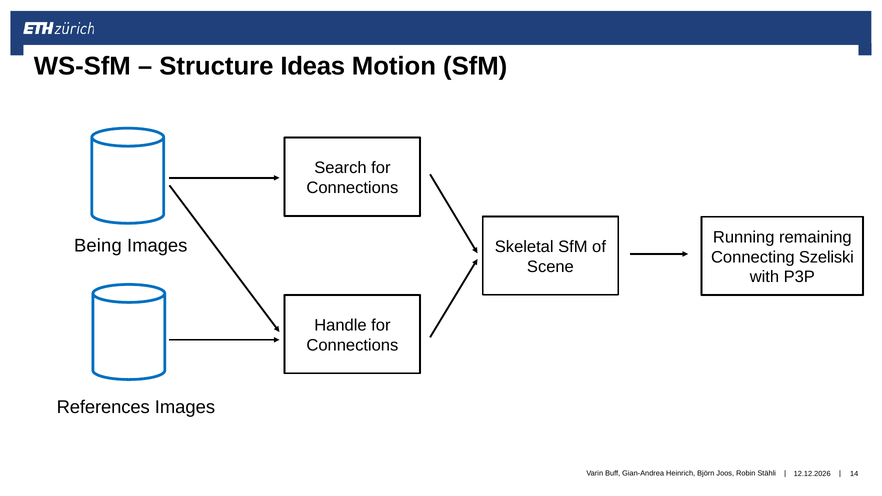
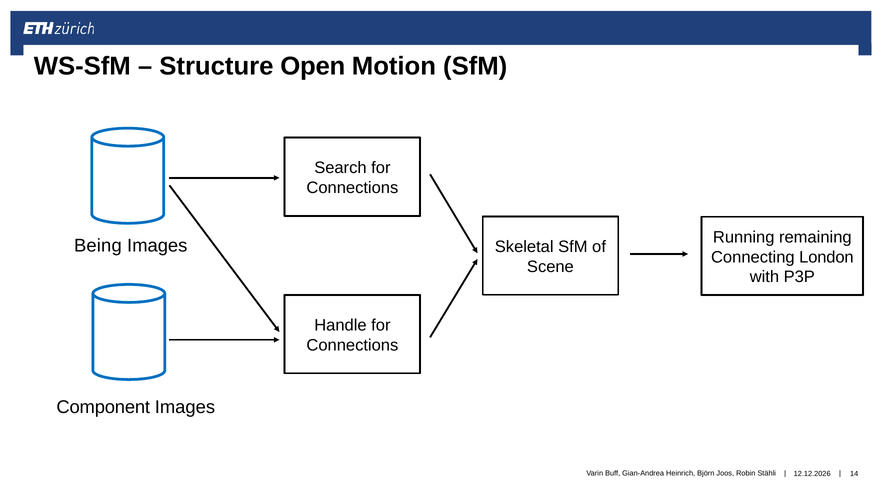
Ideas: Ideas -> Open (313, 66)
Szeliski: Szeliski -> London (826, 257)
References: References -> Component (103, 407)
